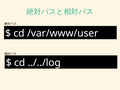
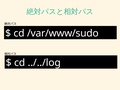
/var/www/user: /var/www/user -> /var/www/sudo (63, 33)
